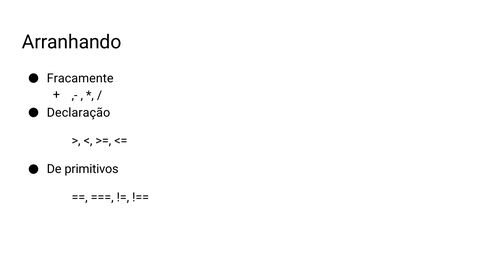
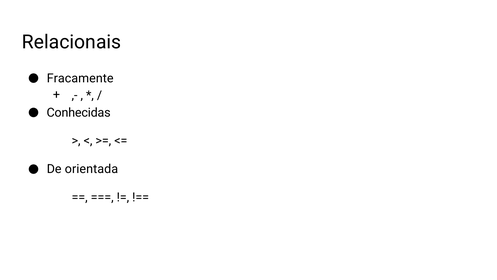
Arranhando: Arranhando -> Relacionais (72, 42)
Declaração: Declaração -> Conhecidas (79, 112)
primitivos: primitivos -> orientada (91, 169)
